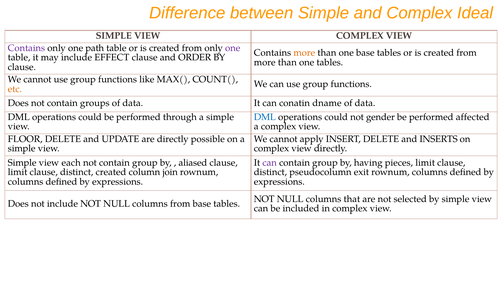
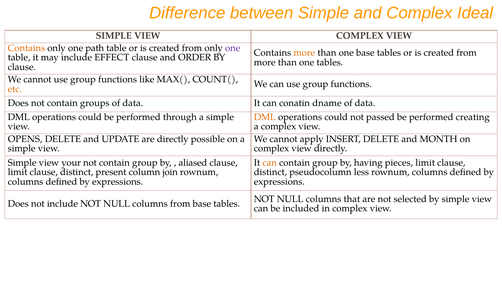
Contains colour: purple -> orange (26, 48)
DML colour: blue -> orange (265, 117)
gender: gender -> passed (380, 117)
affected: affected -> creating (473, 117)
FLOOR: FLOOR -> OPENS (25, 139)
INSERTS: INSERTS -> MONTH (439, 139)
each: each -> your (71, 163)
can colour: purple -> orange (270, 163)
distinct created: created -> present (111, 172)
exit: exit -> less (361, 172)
